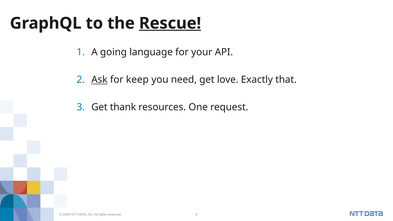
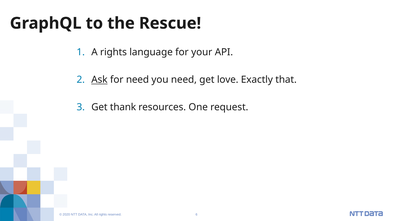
Rescue underline: present -> none (170, 23)
A going: going -> rights (114, 52)
for keep: keep -> need (137, 80)
